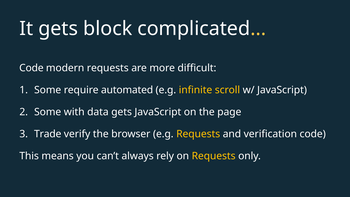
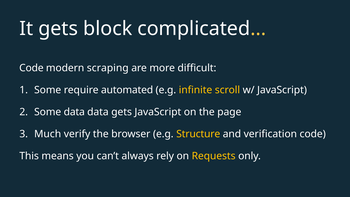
modern requests: requests -> scraping (108, 68)
Some with: with -> data (74, 112)
Trade: Trade -> Much (48, 134)
e.g Requests: Requests -> Structure (198, 134)
